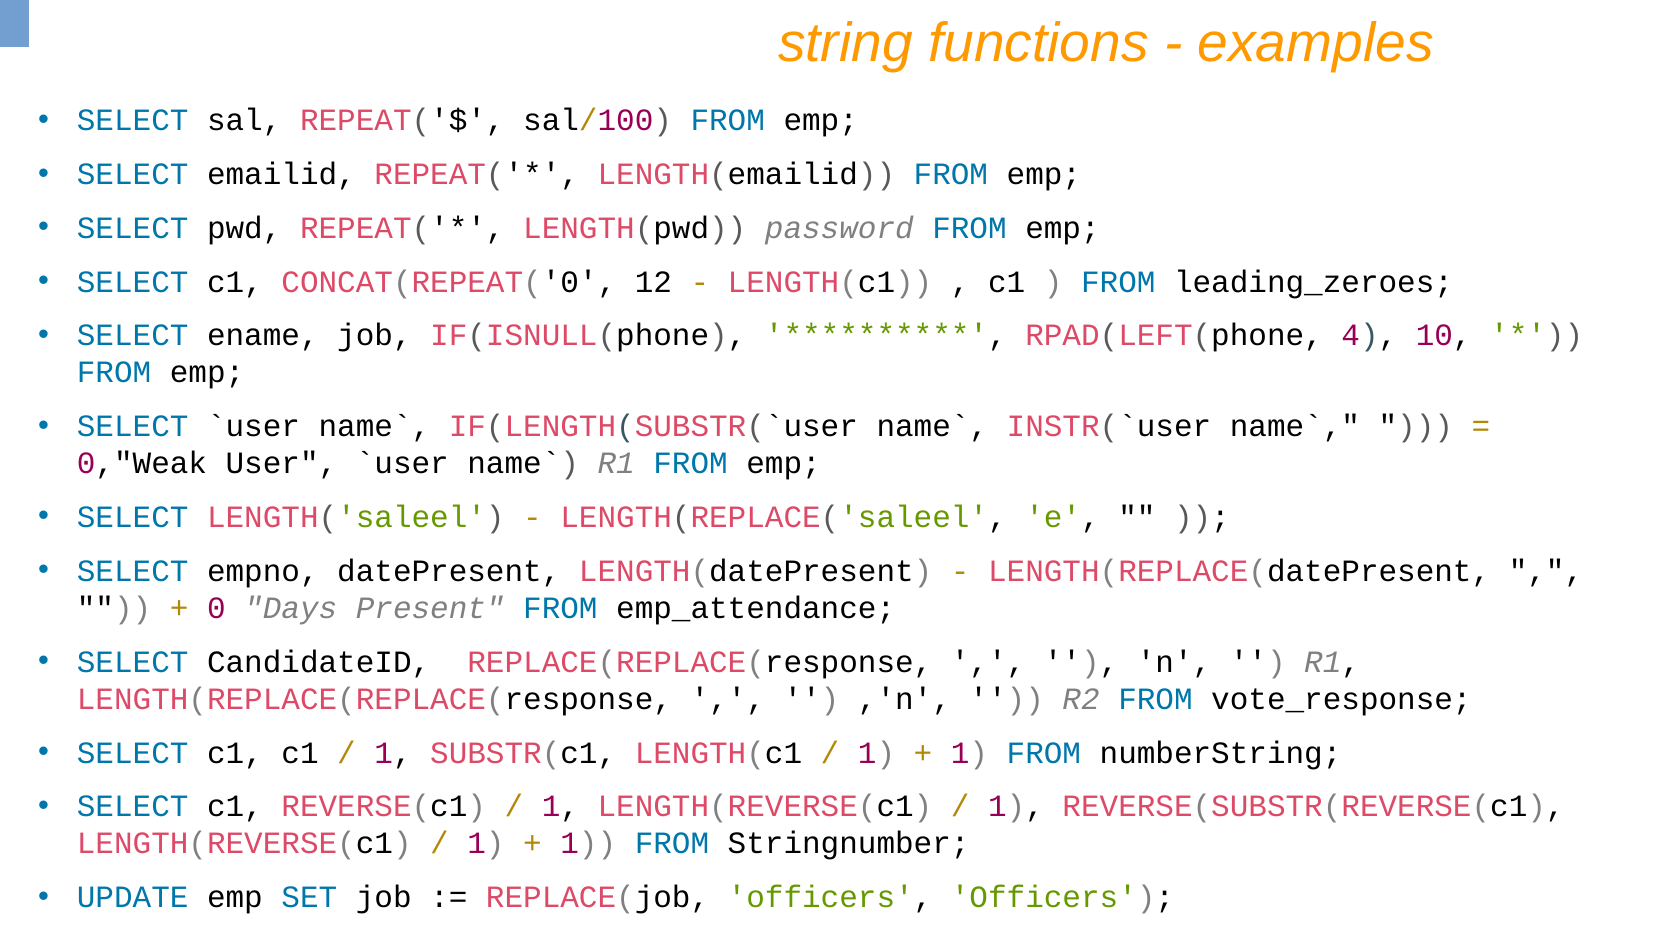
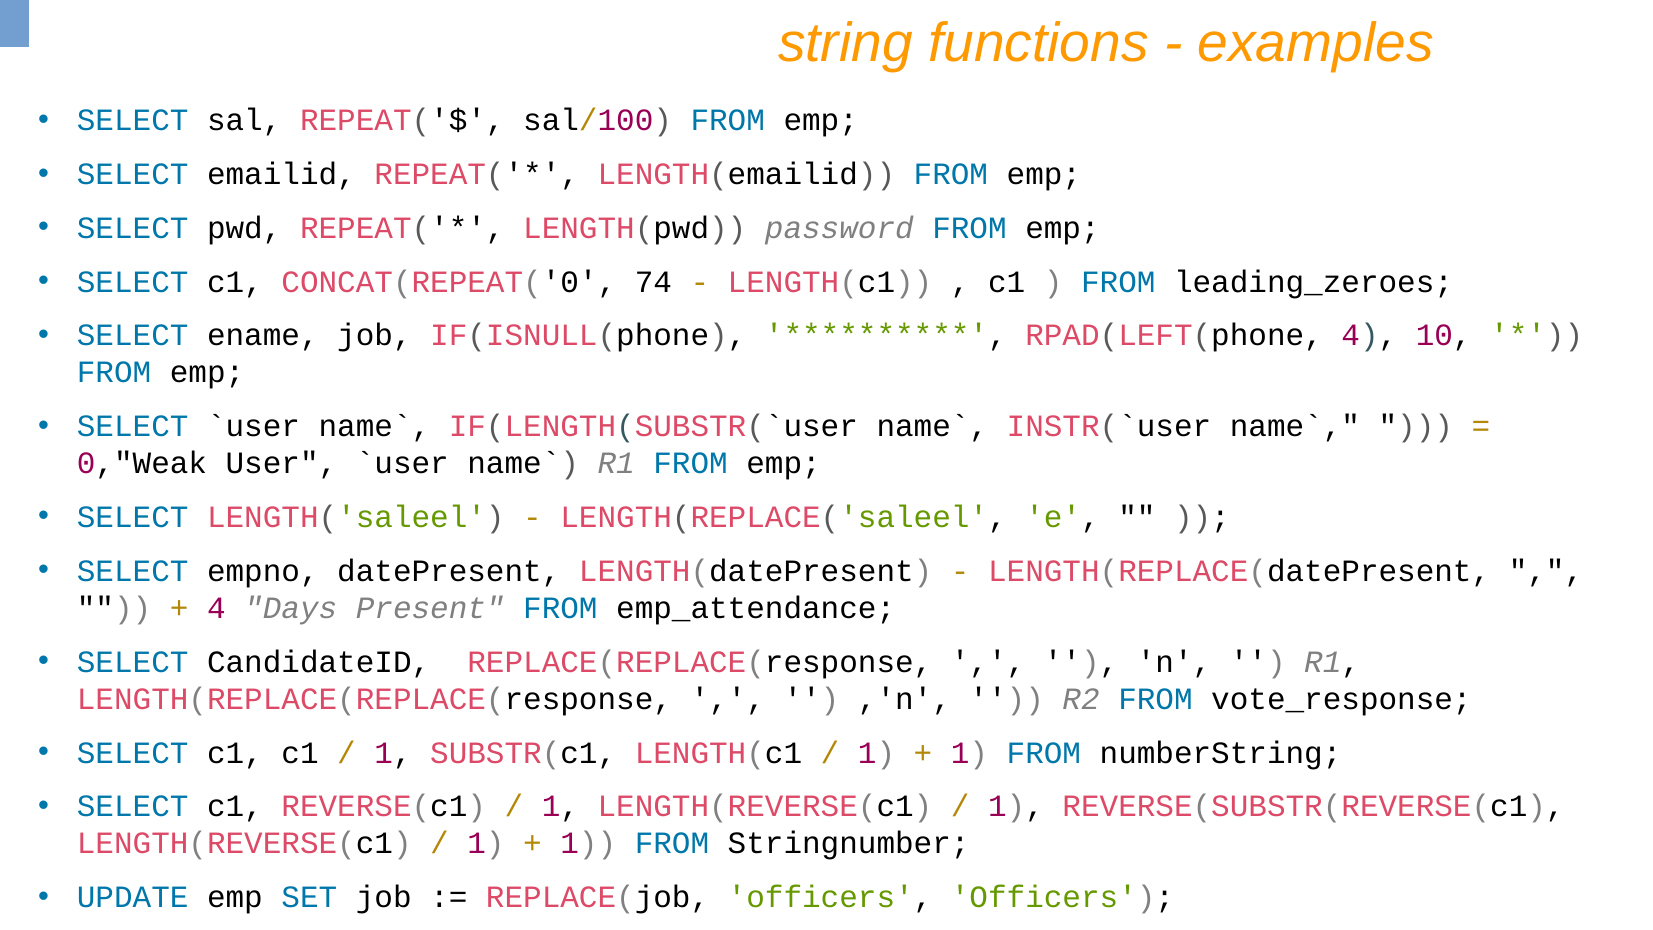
12: 12 -> 74 (653, 282)
0: 0 -> 4 (216, 608)
